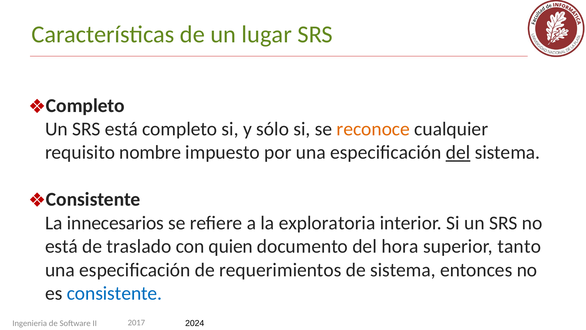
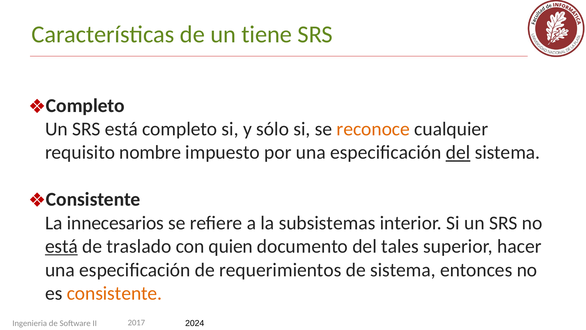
lugar: lugar -> tiene (267, 34)
exploratoria: exploratoria -> subsistemas (327, 223)
está underline: none -> present (61, 246)
hora: hora -> tales (400, 246)
tanto: tanto -> hacer (519, 246)
consistente colour: blue -> orange (114, 293)
